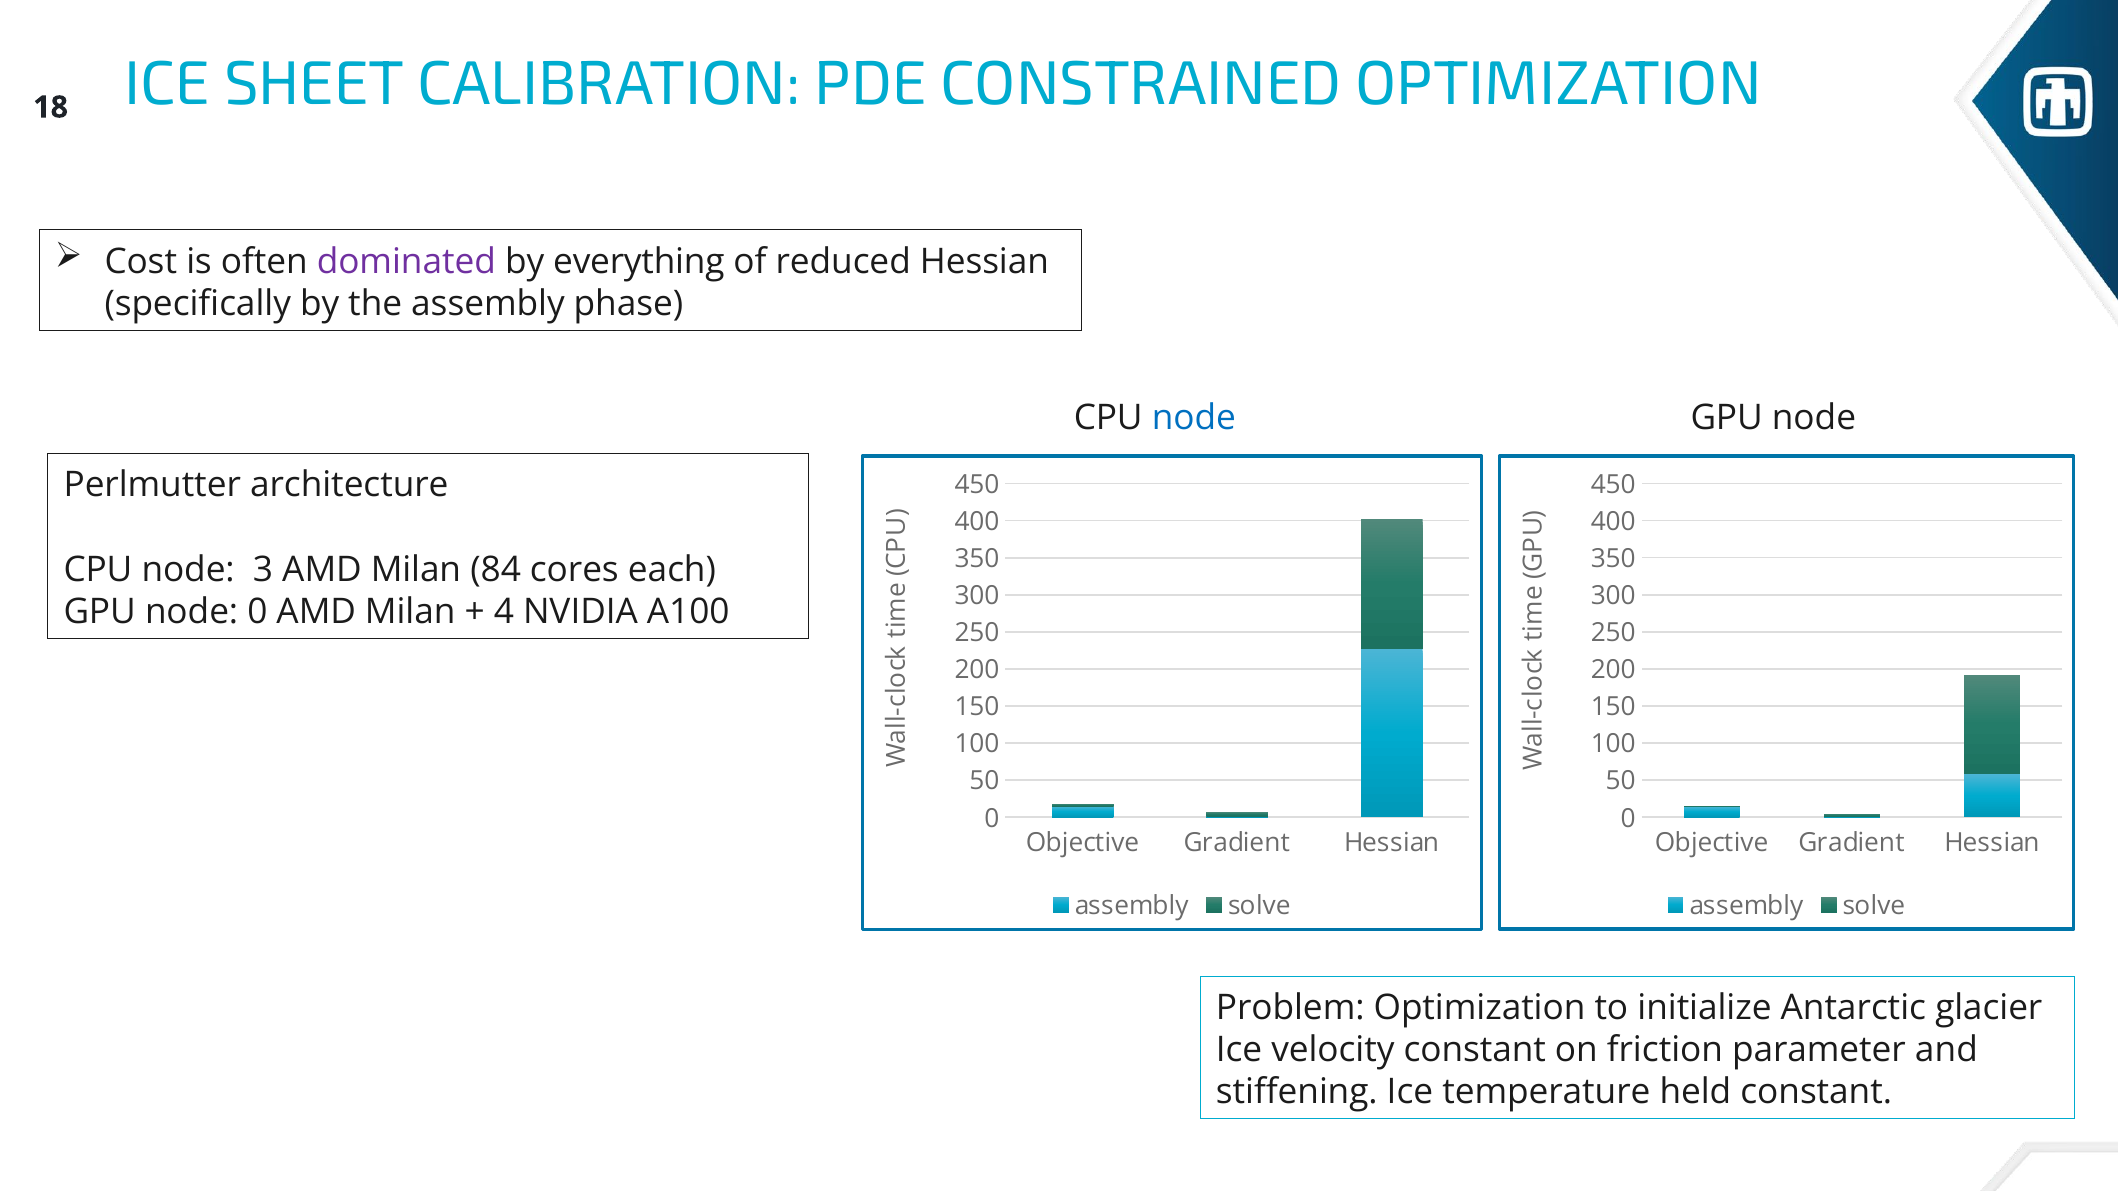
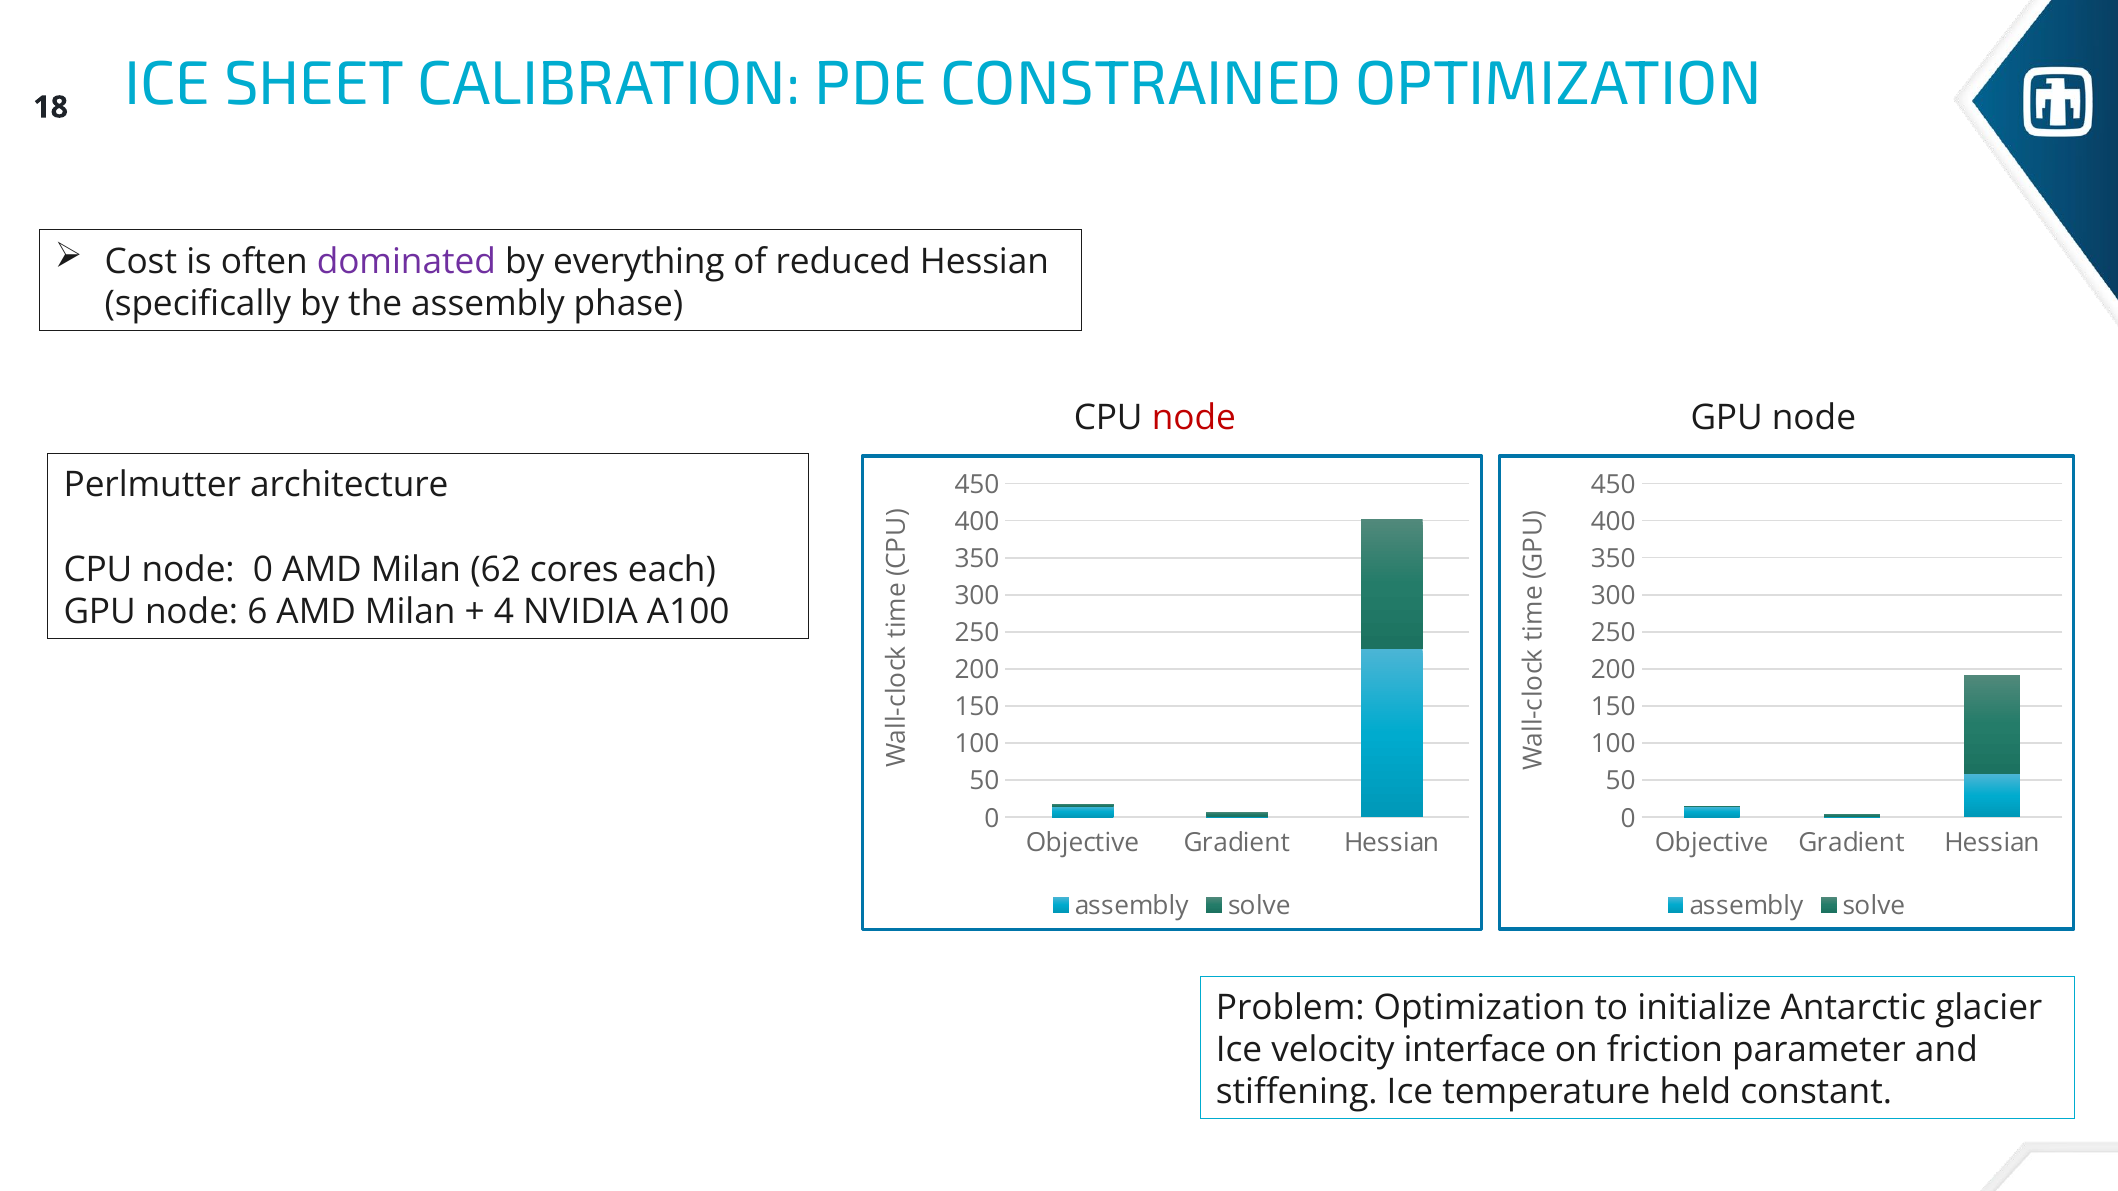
node colour: blue -> red (1194, 418)
node 3: 3 -> 0 (263, 570)
84: 84 -> 62 (496, 570)
node 0: 0 -> 6 (257, 612)
velocity constant: constant -> interface (1475, 1050)
